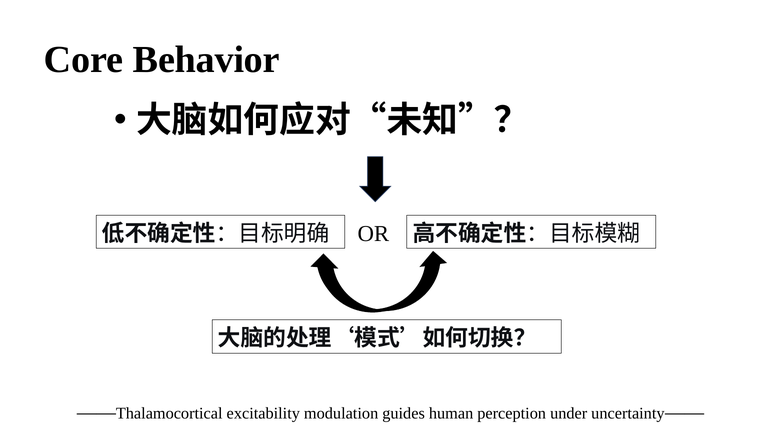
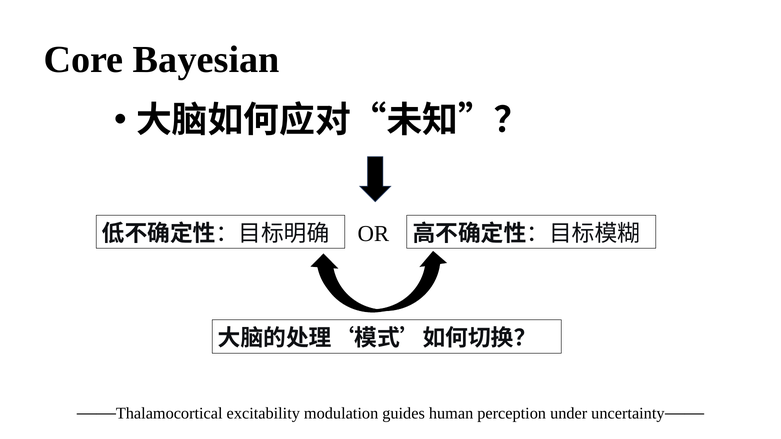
Behavior: Behavior -> Bayesian (206, 60)
